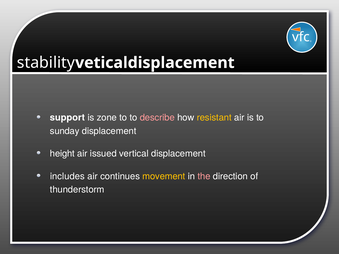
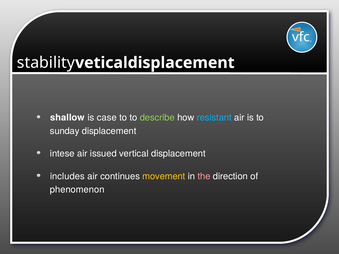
support: support -> shallow (67, 118)
zone: zone -> case (107, 118)
describe colour: pink -> light green (157, 118)
resistant colour: yellow -> light blue (214, 118)
height: height -> intese (62, 154)
thunderstorm: thunderstorm -> phenomenon (77, 190)
